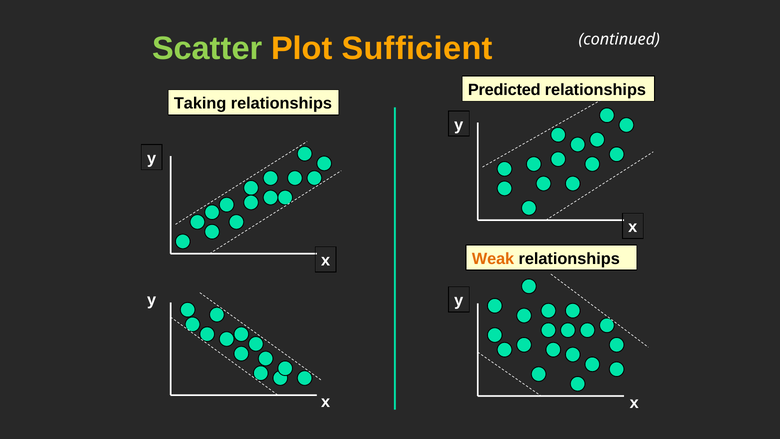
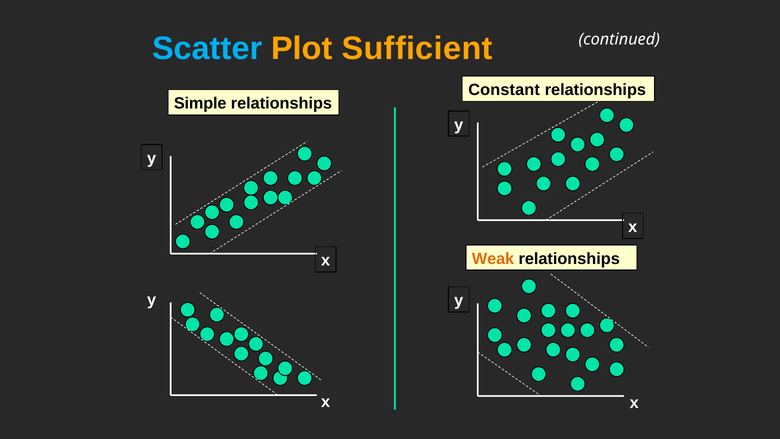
Scatter colour: light green -> light blue (207, 48)
Predicted: Predicted -> Constant (504, 90)
Taking: Taking -> Simple (200, 103)
